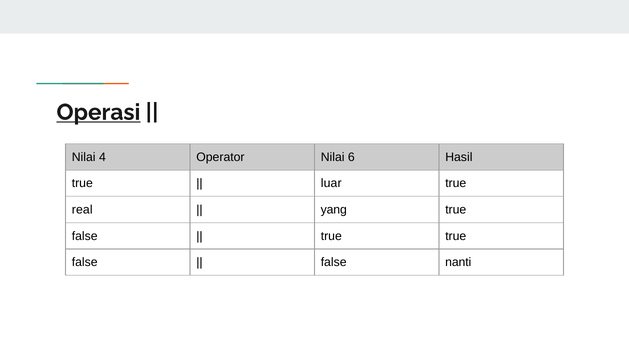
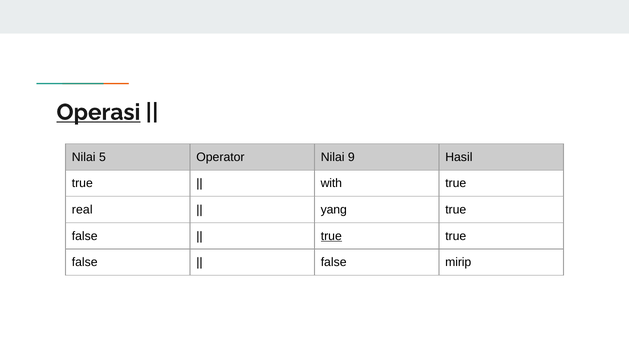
4: 4 -> 5 (102, 157)
6: 6 -> 9 (351, 157)
luar: luar -> with (331, 183)
true underline: none -> present (331, 236)
nanti: nanti -> mirip (458, 262)
